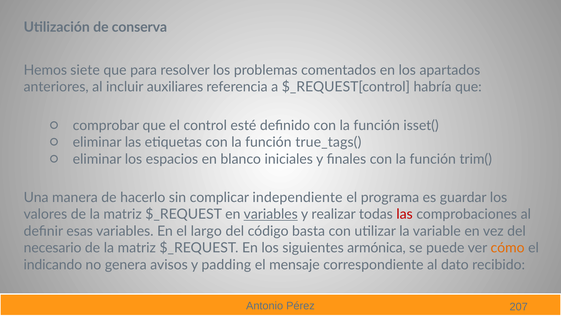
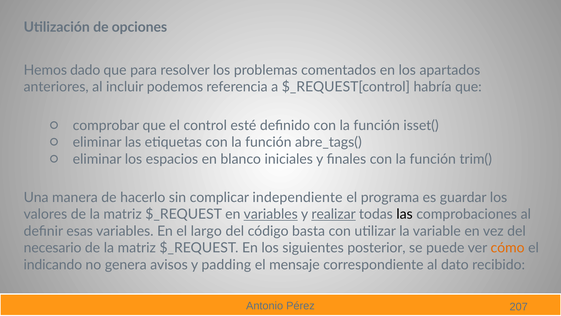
conserva: conserva -> opciones (139, 27)
siete: siete -> dado (85, 70)
auxiliares: auxiliares -> podemos (175, 87)
true_tags(: true_tags( -> abre_tags( (328, 142)
realizar underline: none -> present (334, 214)
las colour: red -> black (405, 214)
armónica: armónica -> posterior (376, 248)
